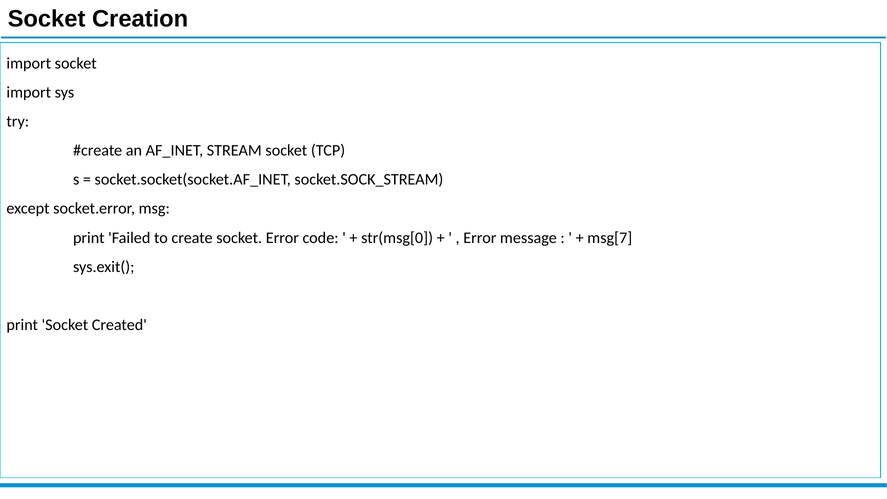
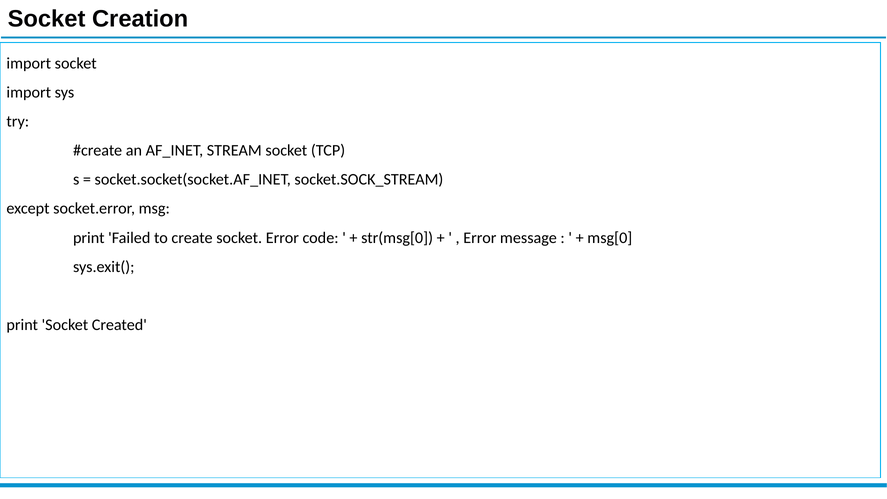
msg[7: msg[7 -> msg[0 (610, 238)
